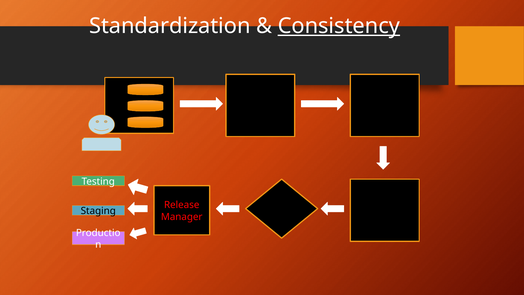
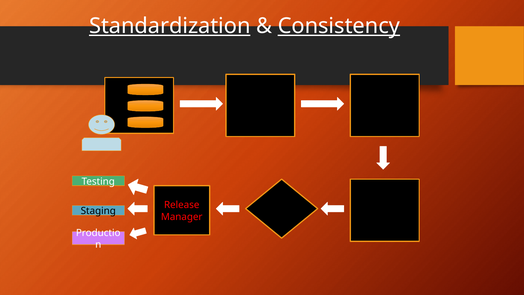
Standardization underline: none -> present (170, 26)
